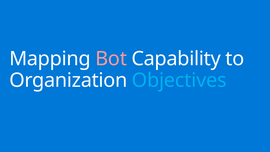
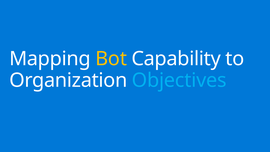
Bot colour: pink -> yellow (111, 59)
